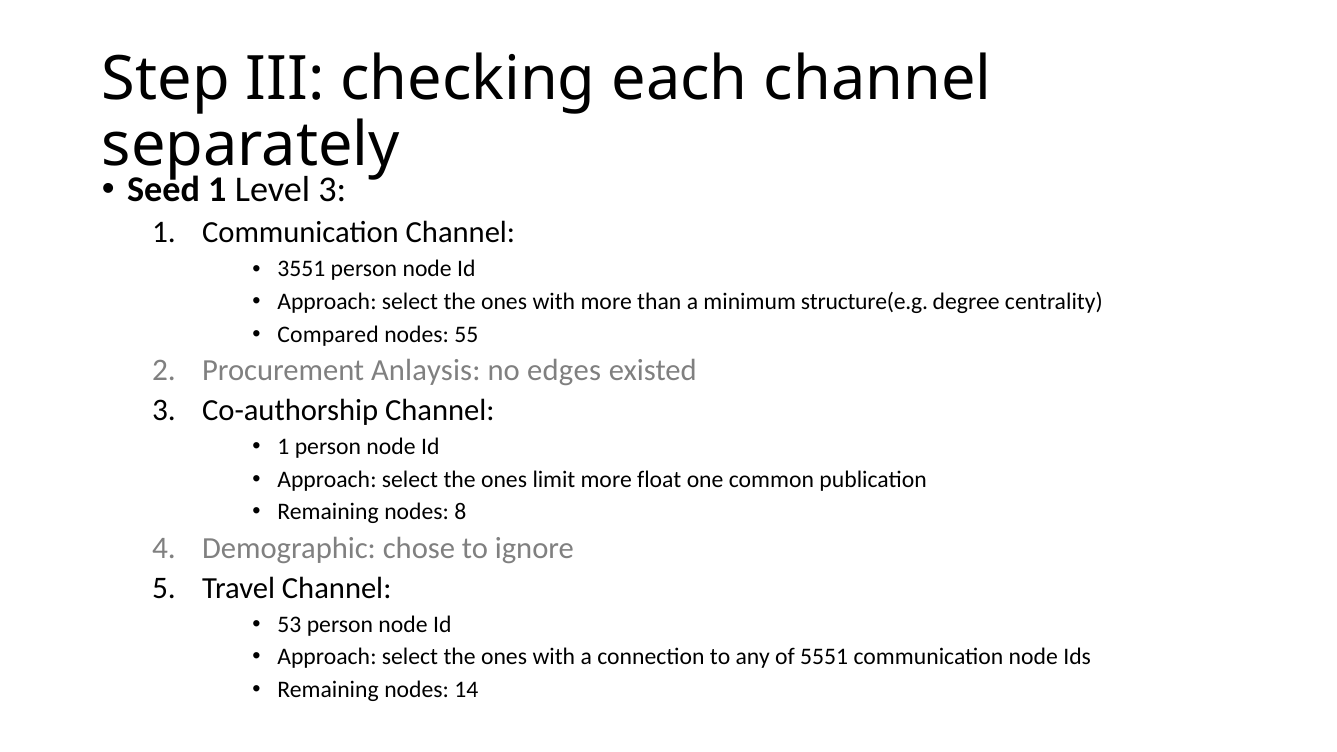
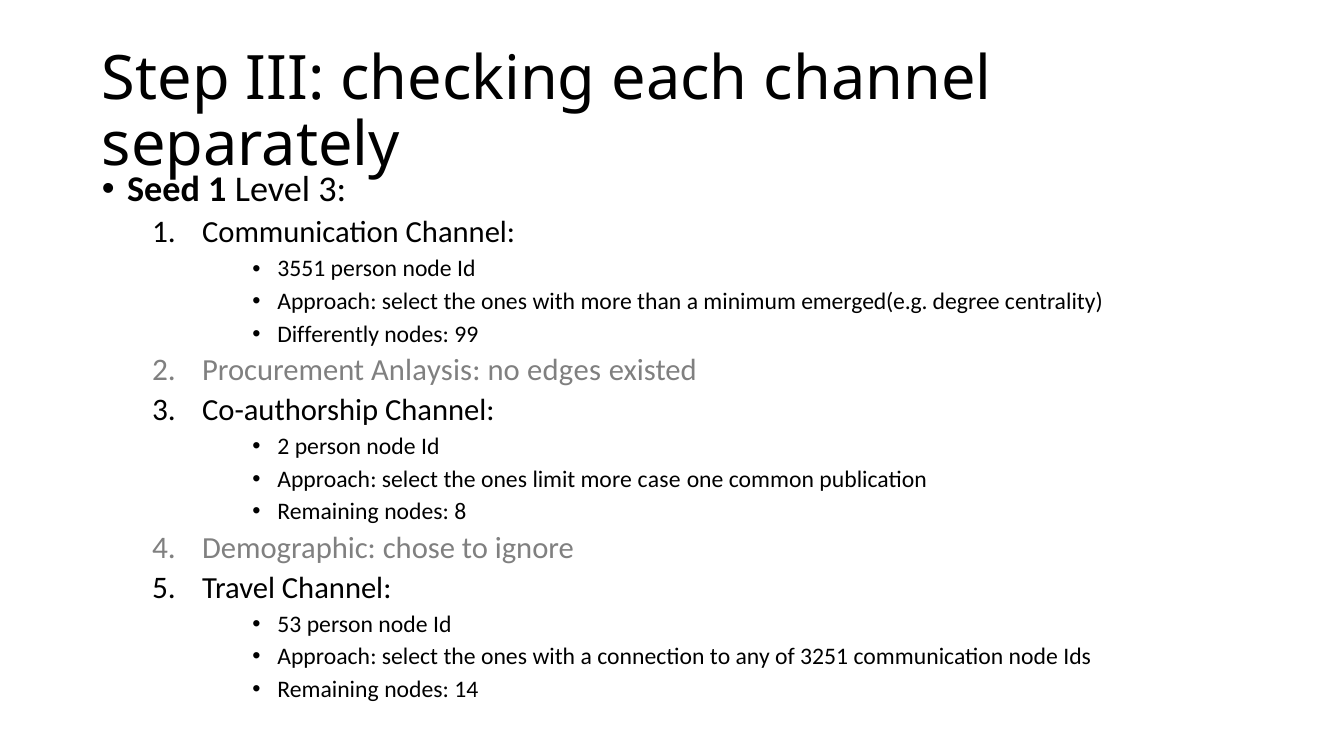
structure(e.g: structure(e.g -> emerged(e.g (864, 302)
Compared: Compared -> Differently (328, 334)
55: 55 -> 99 (466, 334)
1: 1 -> 2 (283, 447)
float: float -> case (659, 479)
5551: 5551 -> 3251 (824, 657)
